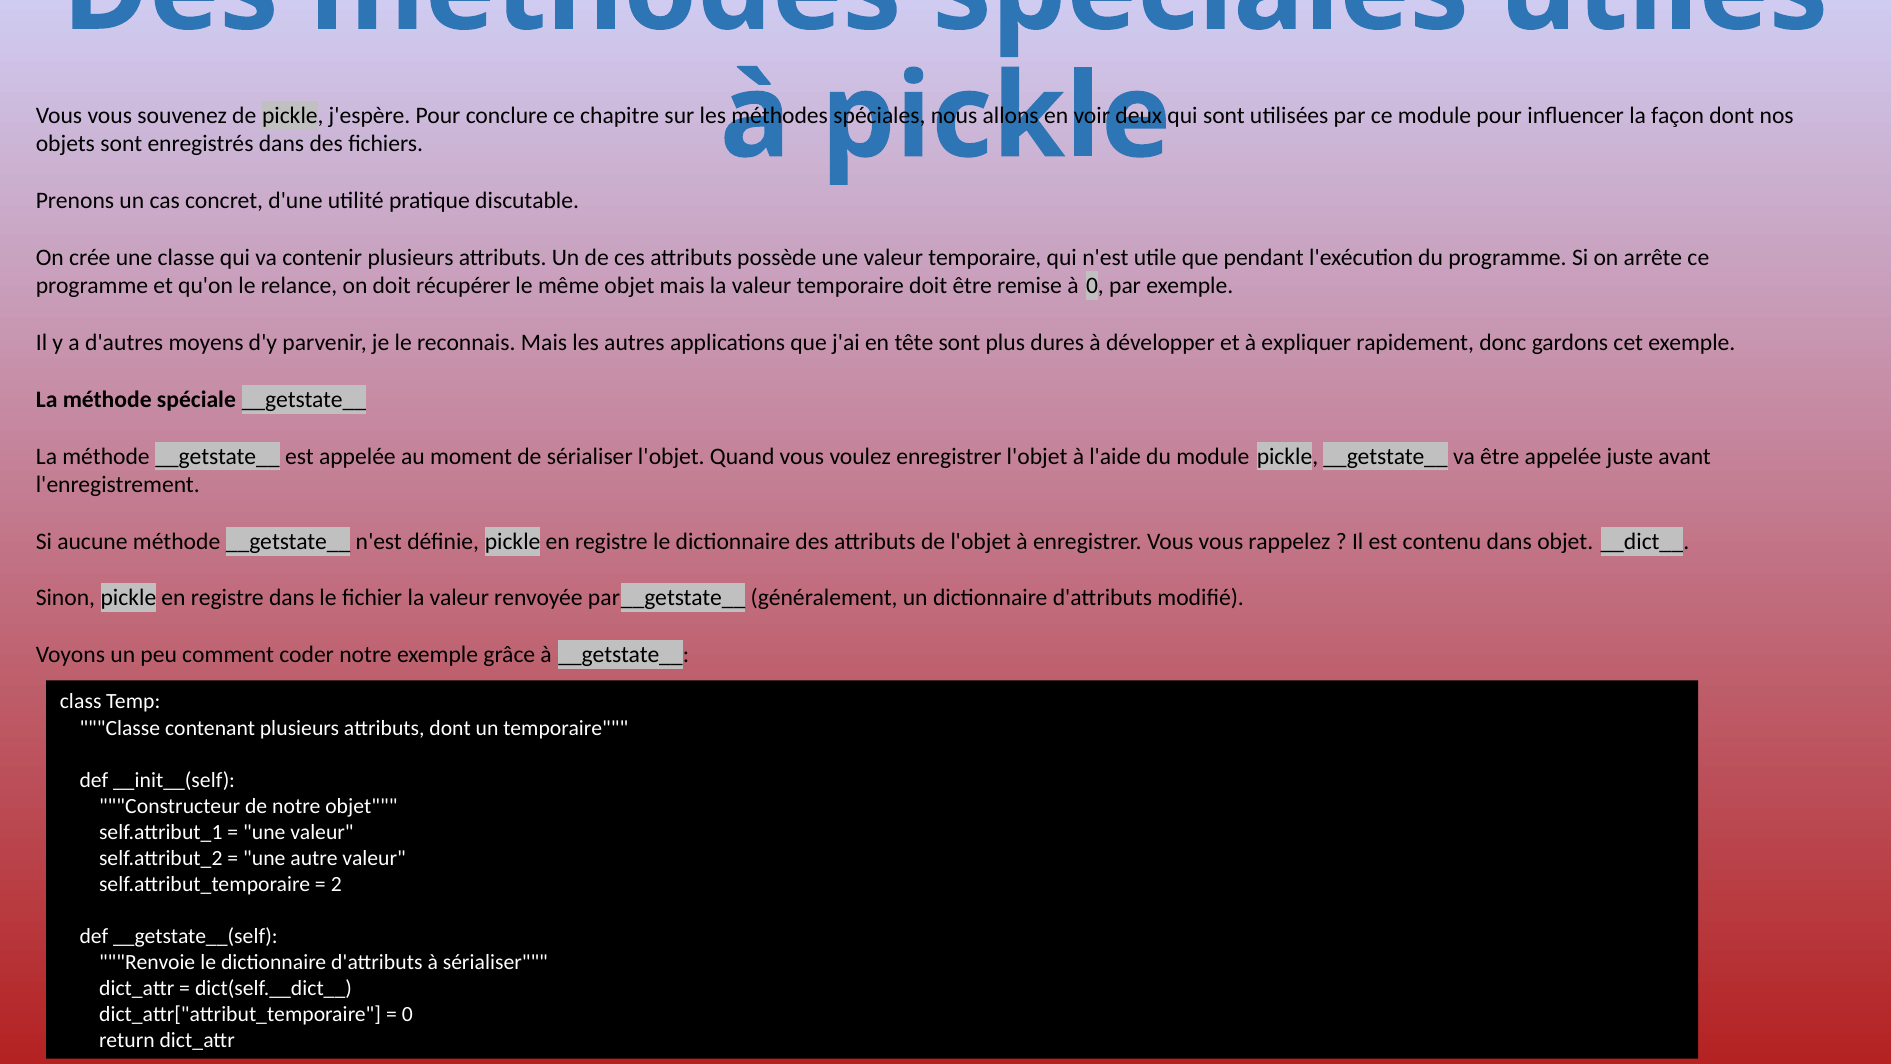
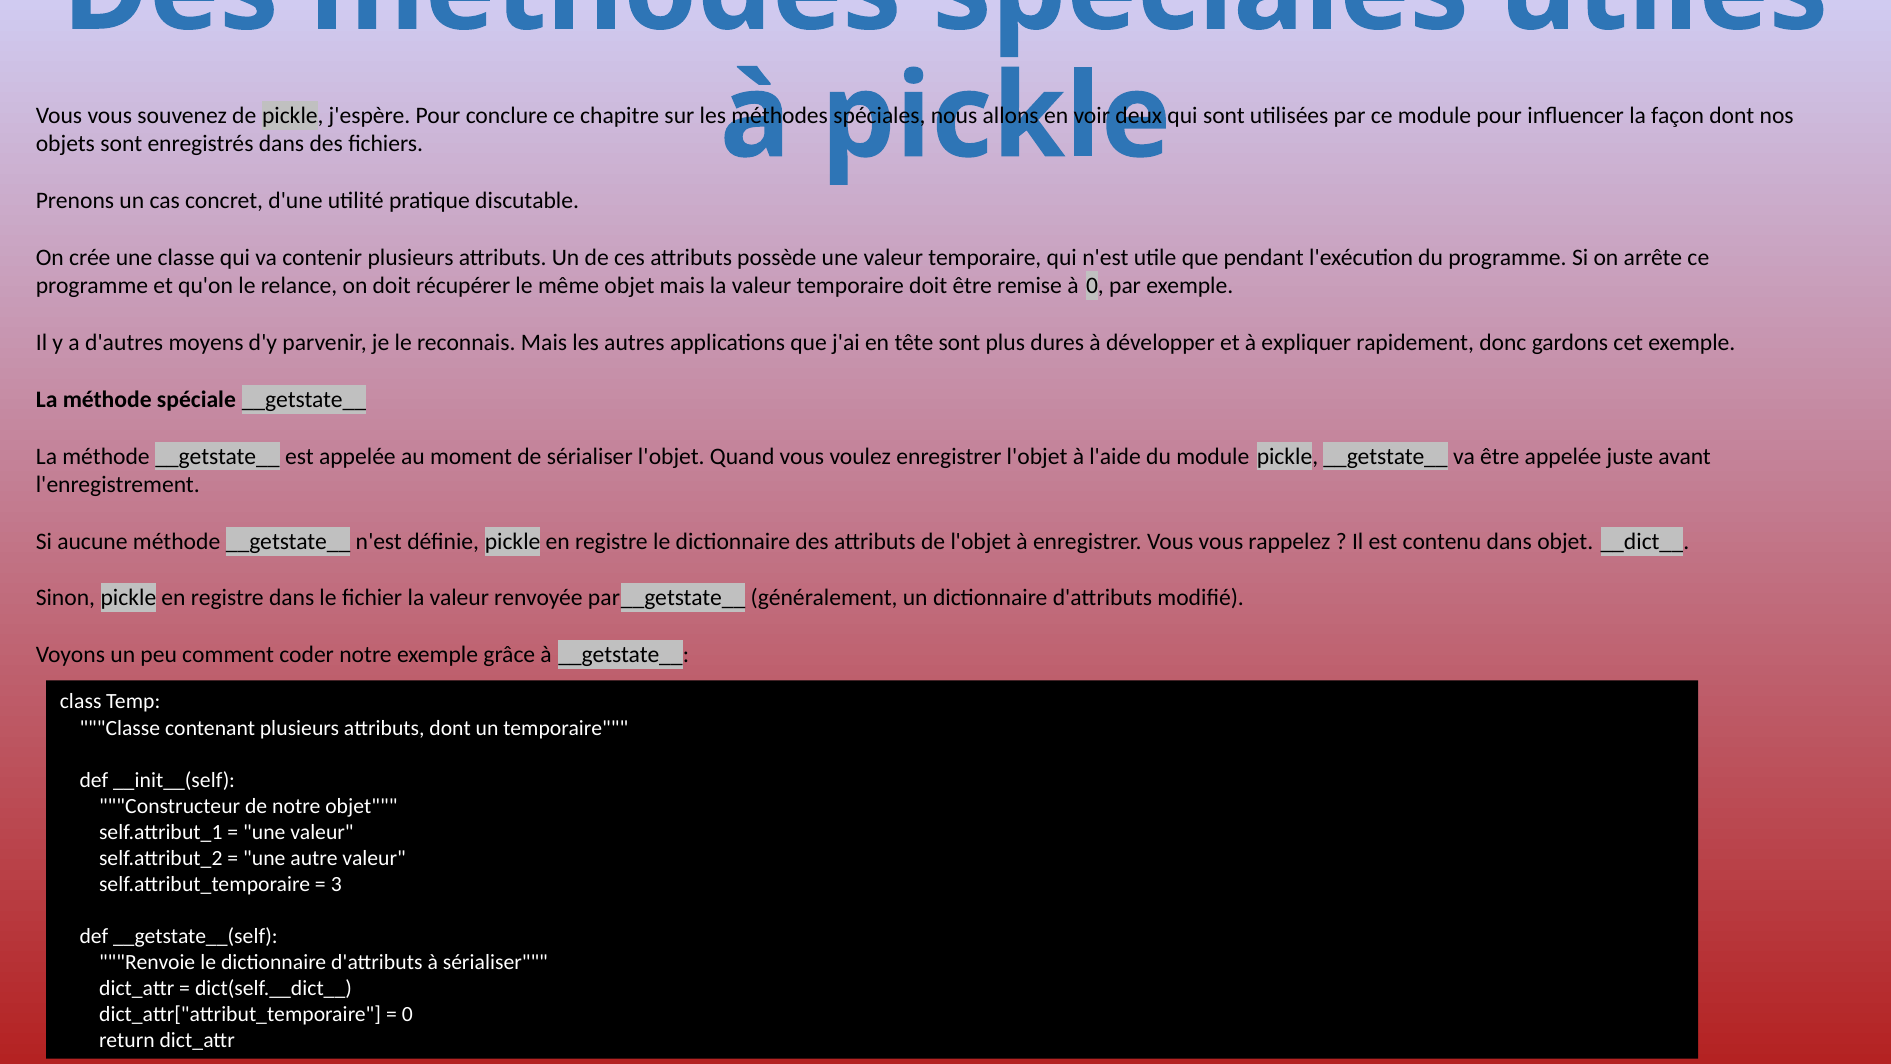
2: 2 -> 3 (336, 884)
